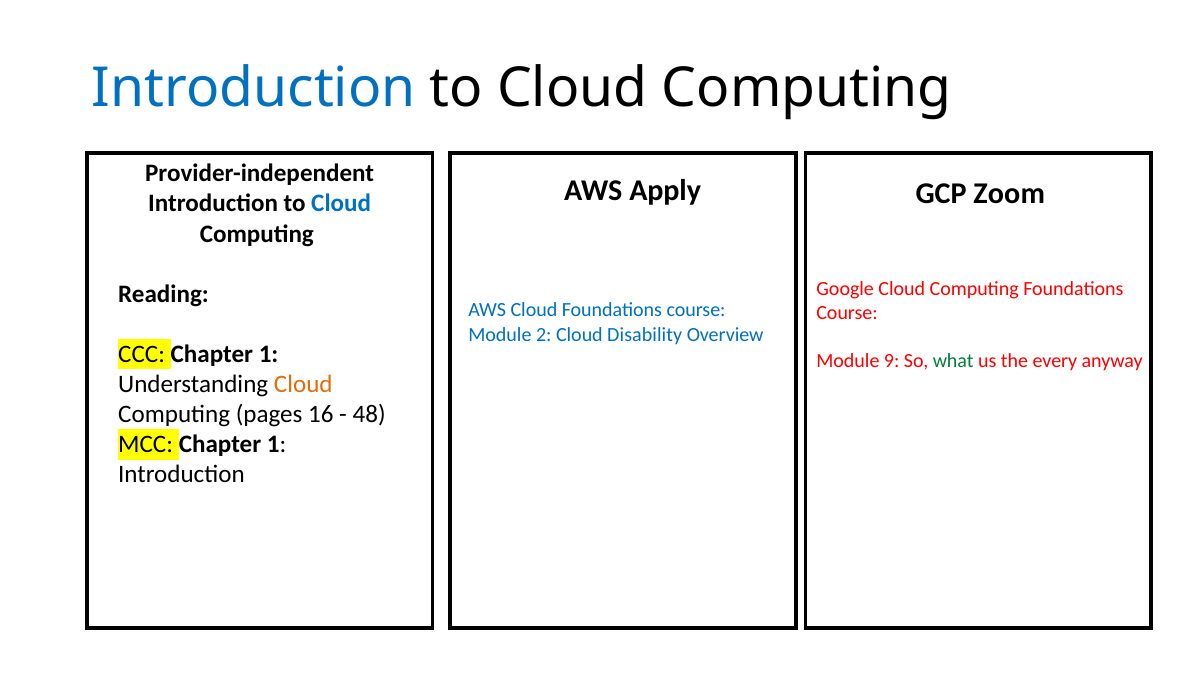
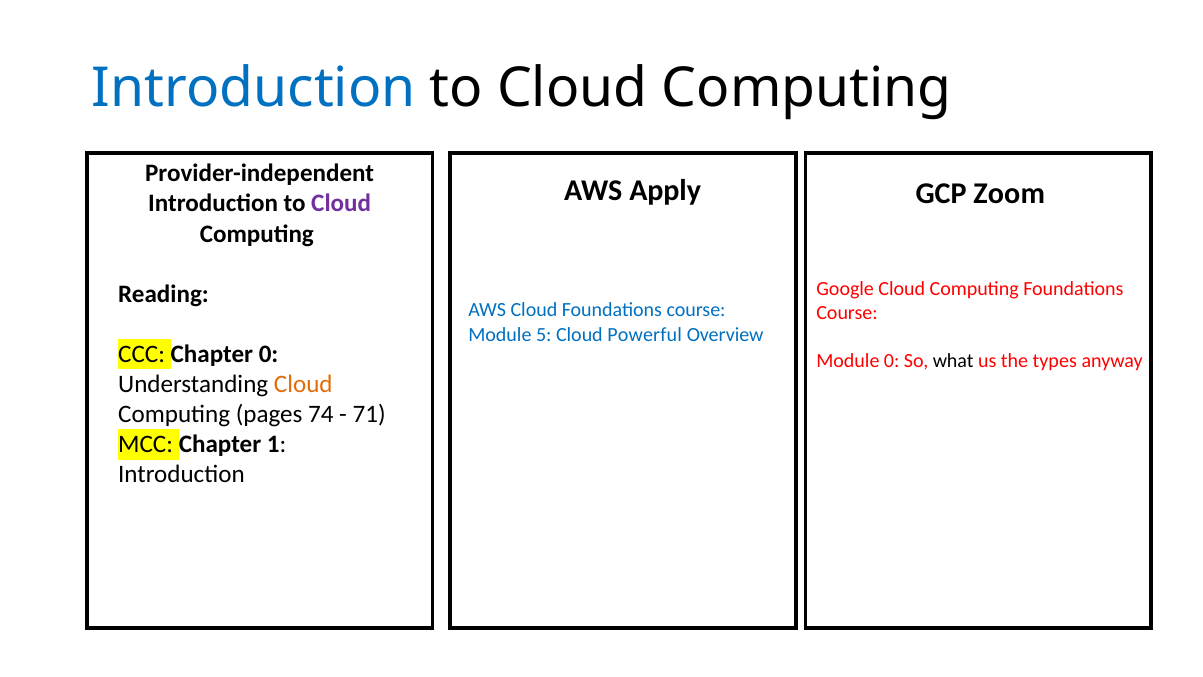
Cloud colour: blue -> purple (341, 204)
2: 2 -> 5 (544, 334)
Disability: Disability -> Powerful (645, 334)
CCC Chapter 1: 1 -> 0 (269, 354)
Module 9: 9 -> 0 (892, 361)
what colour: green -> black (953, 361)
every: every -> types (1055, 361)
16: 16 -> 74 (321, 414)
48: 48 -> 71 (369, 414)
